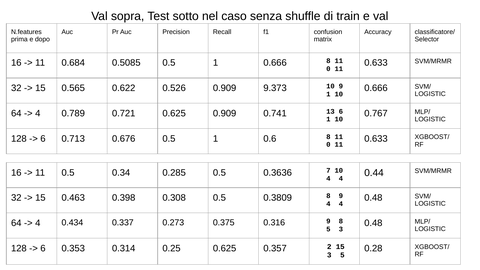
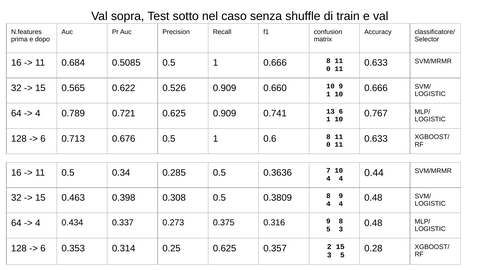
9.373: 9.373 -> 0.660 (275, 88)
